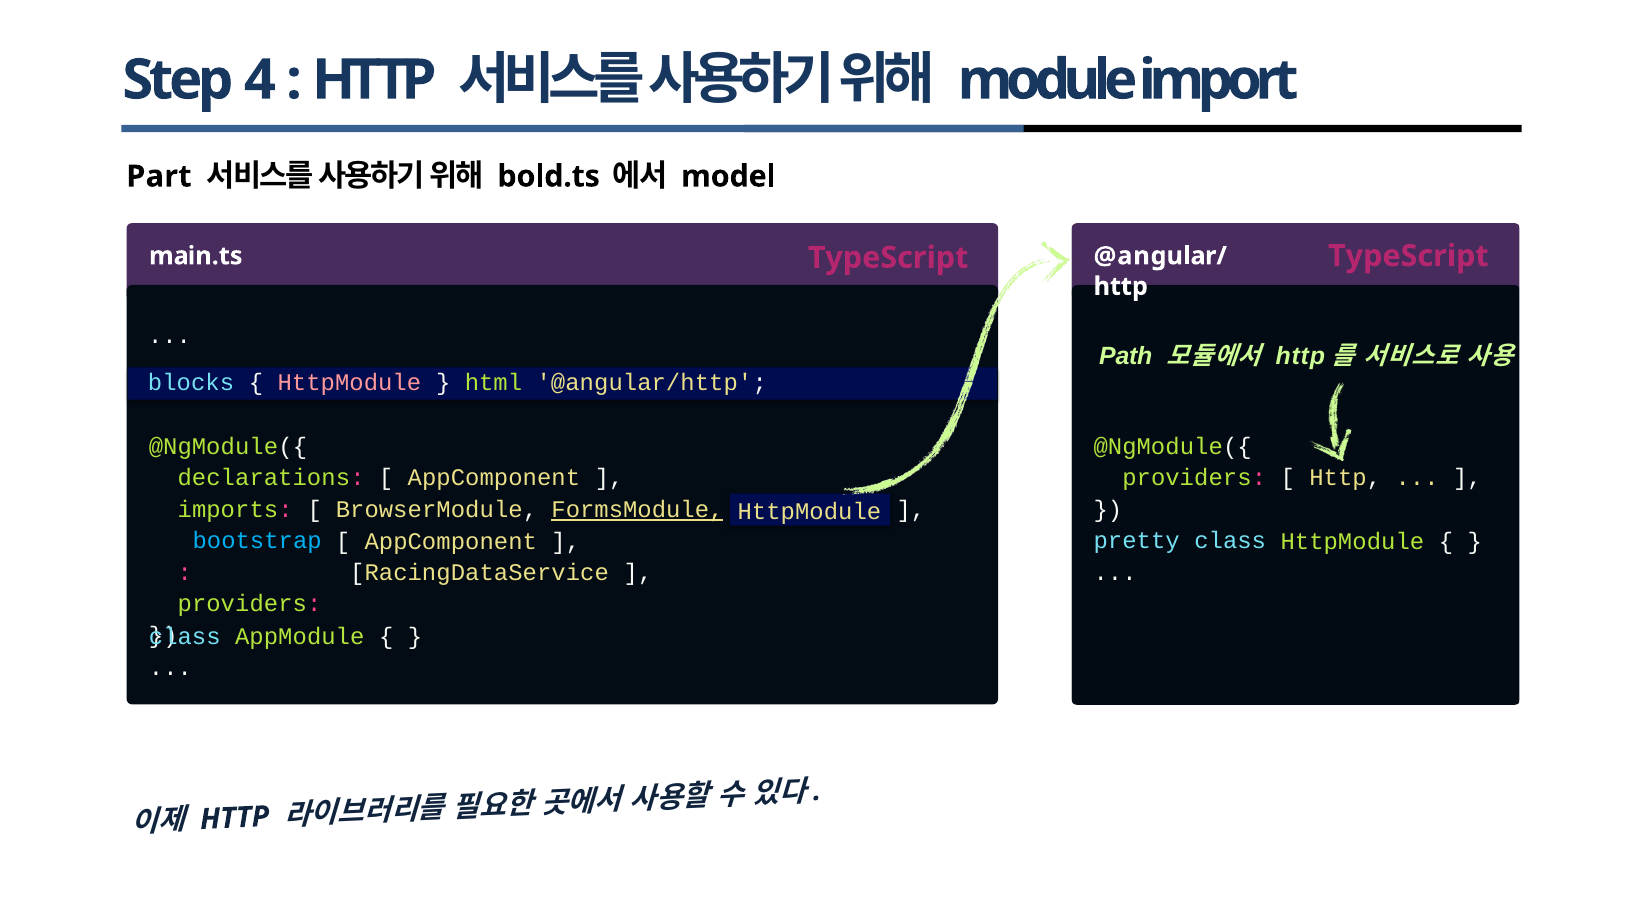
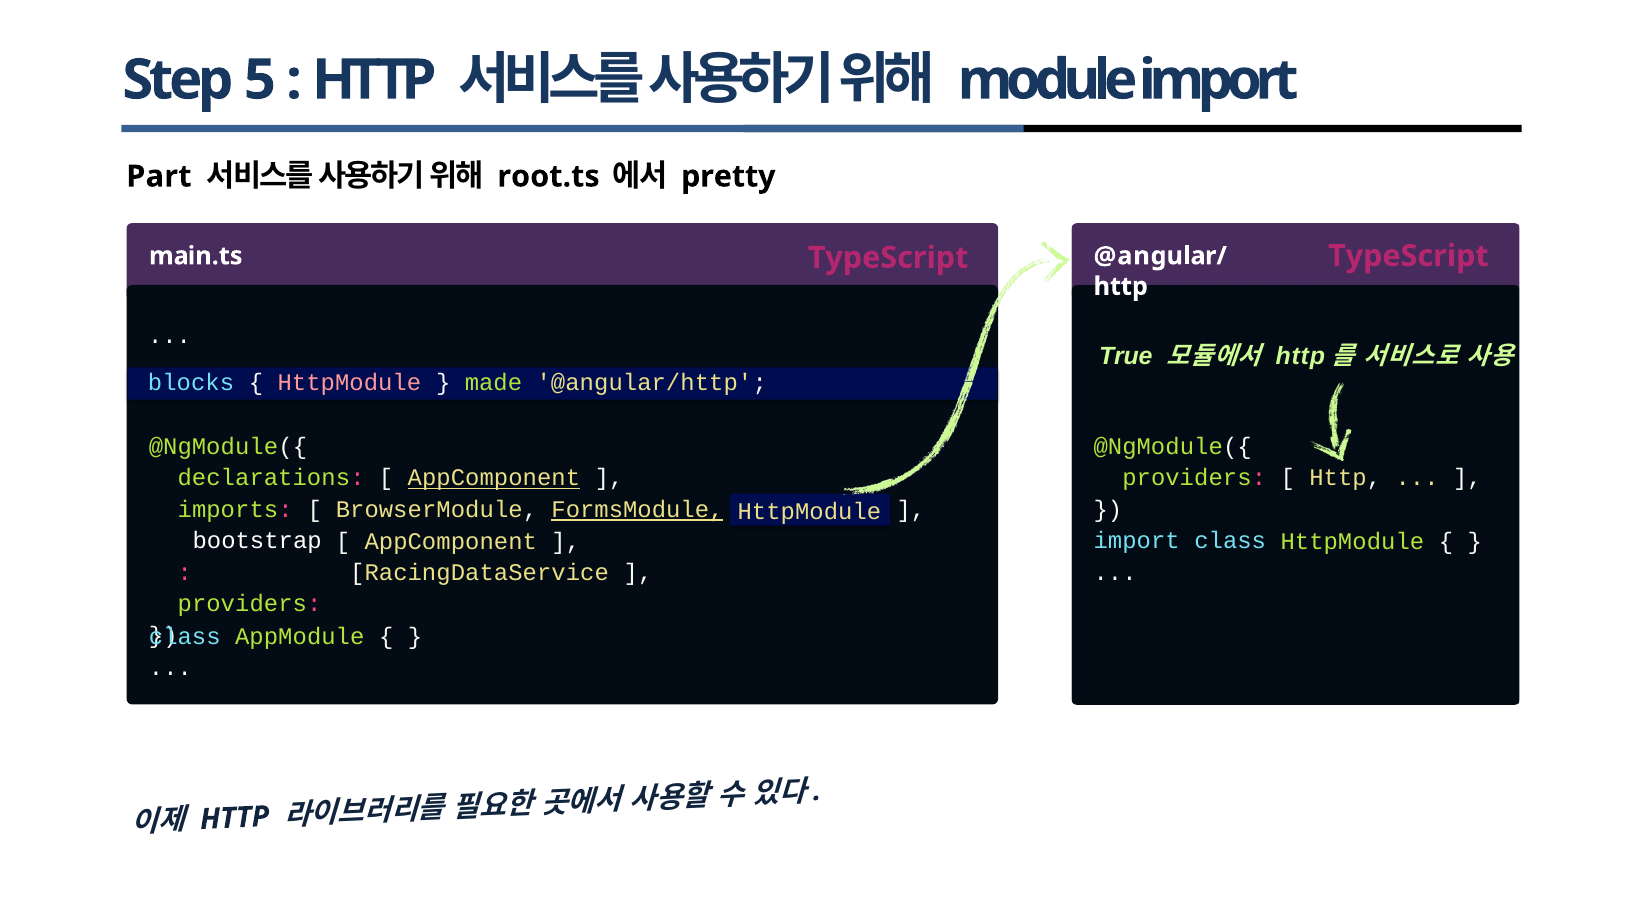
4: 4 -> 5 (260, 80)
bold.ts: bold.ts -> root.ts (549, 176)
model: model -> pretty (728, 176)
Path: Path -> True (1126, 357)
html: html -> made (493, 383)
AppComponent underline: none -> present (494, 478)
pretty: pretty -> import (1137, 541)
bootstrap colour: light blue -> white (257, 541)
